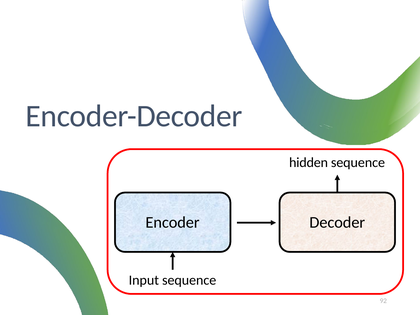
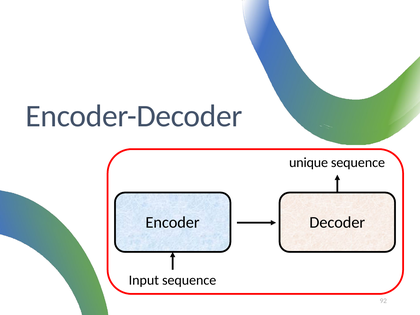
hidden: hidden -> unique (309, 163)
